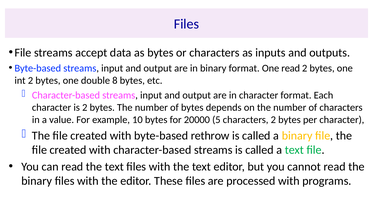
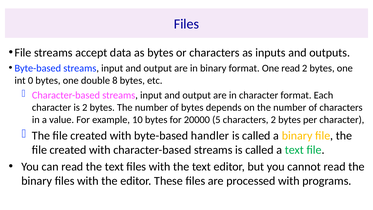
int 2: 2 -> 0 (31, 80)
rethrow: rethrow -> handler (210, 135)
